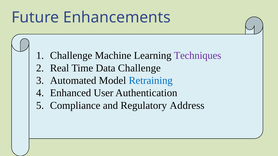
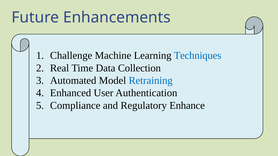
Techniques colour: purple -> blue (198, 56)
Data Challenge: Challenge -> Collection (139, 68)
Address: Address -> Enhance (187, 106)
